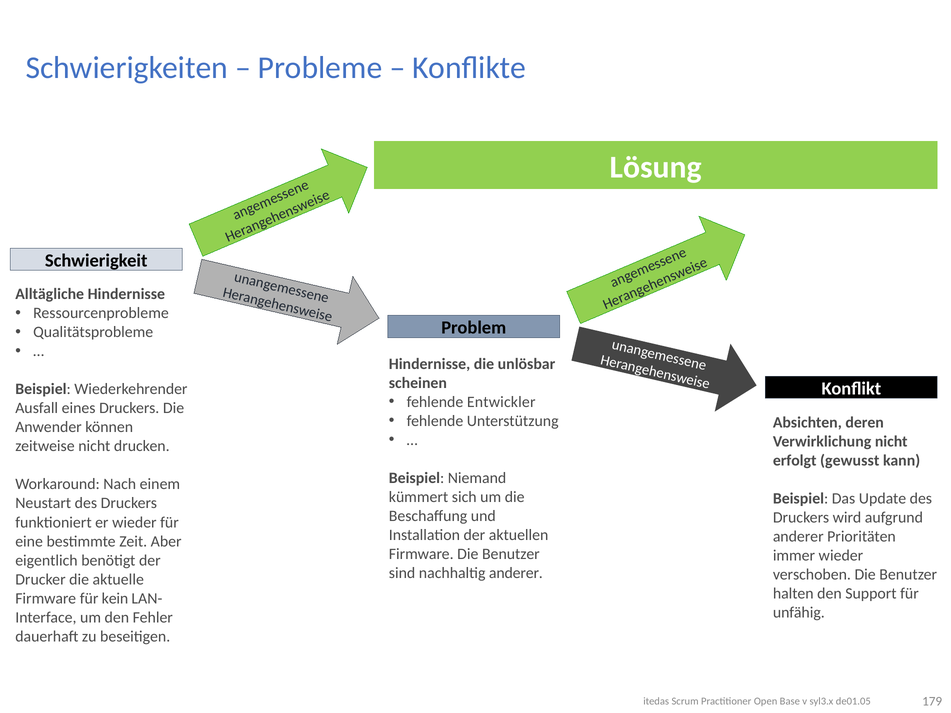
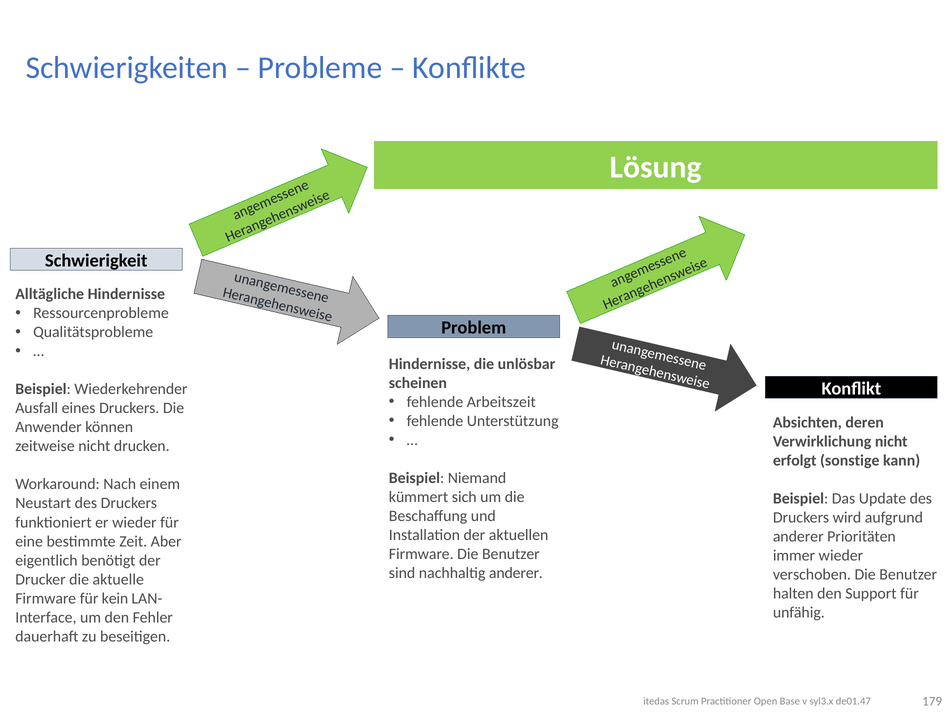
Entwickler: Entwickler -> Arbeitszeit (501, 402)
gewusst: gewusst -> sonstige (850, 461)
de01.05: de01.05 -> de01.47 (853, 702)
